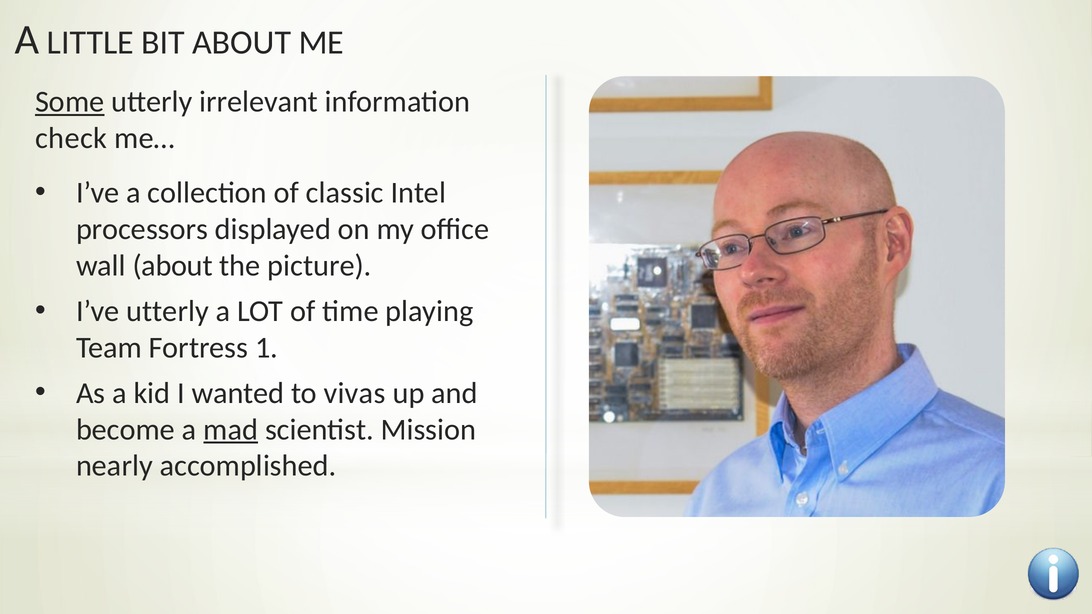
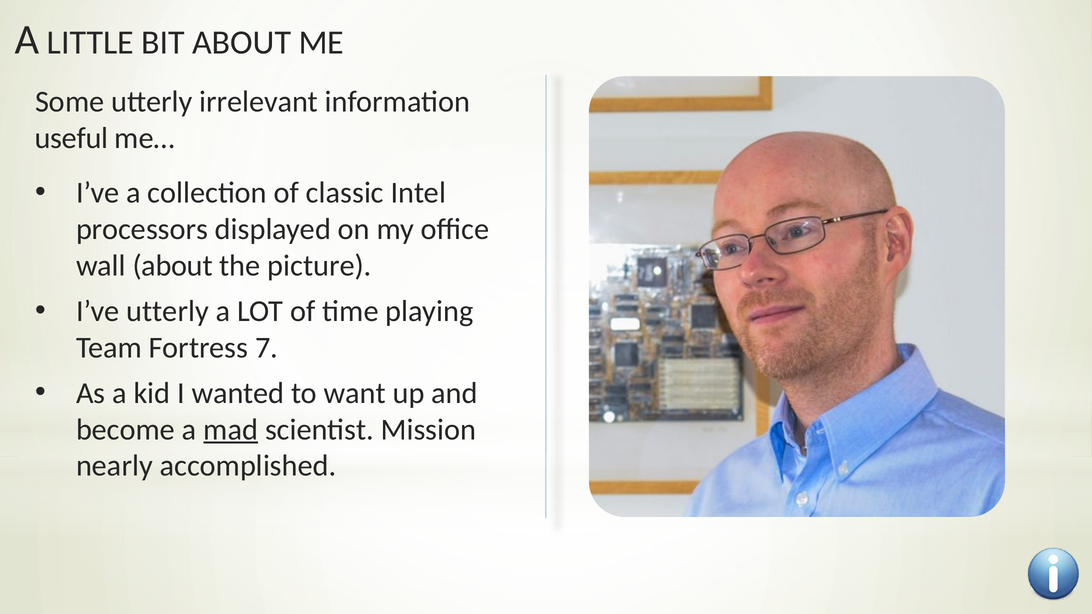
Some underline: present -> none (70, 102)
check: check -> useful (71, 138)
1: 1 -> 7 (267, 348)
vivas: vivas -> want (355, 393)
